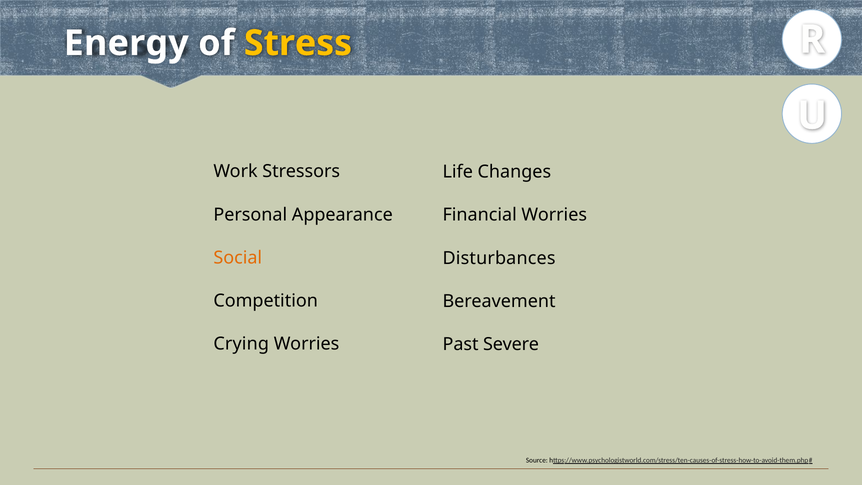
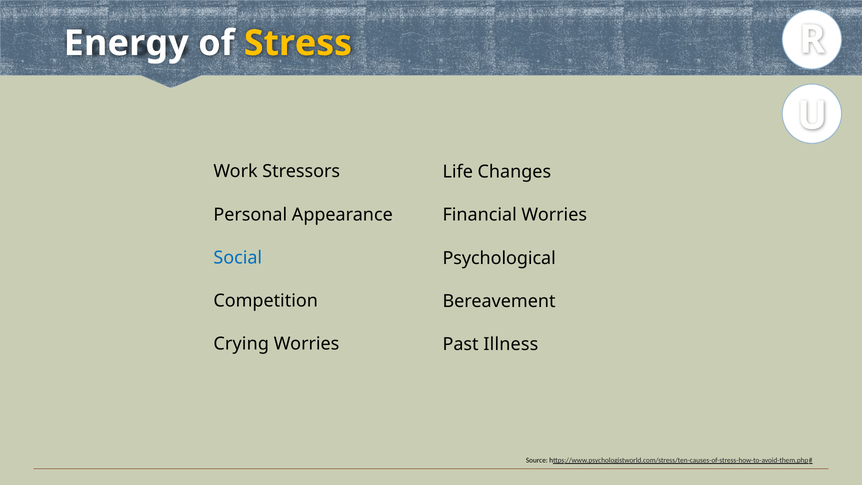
Social colour: orange -> blue (238, 258)
Disturbances: Disturbances -> Psychological (499, 258)
Severe: Severe -> Illness (511, 344)
